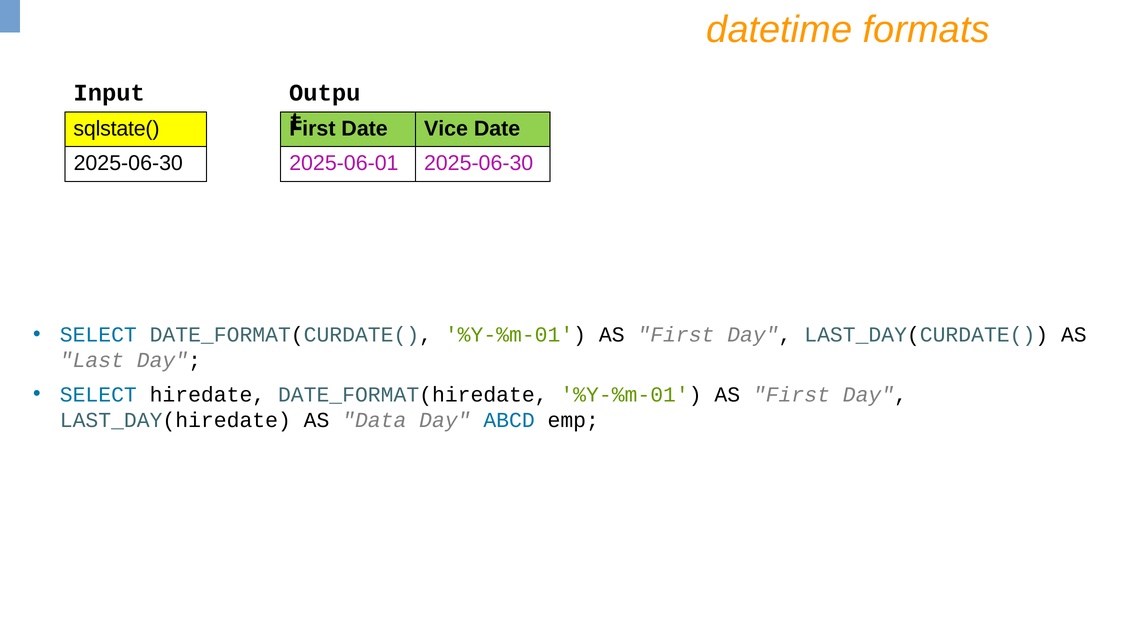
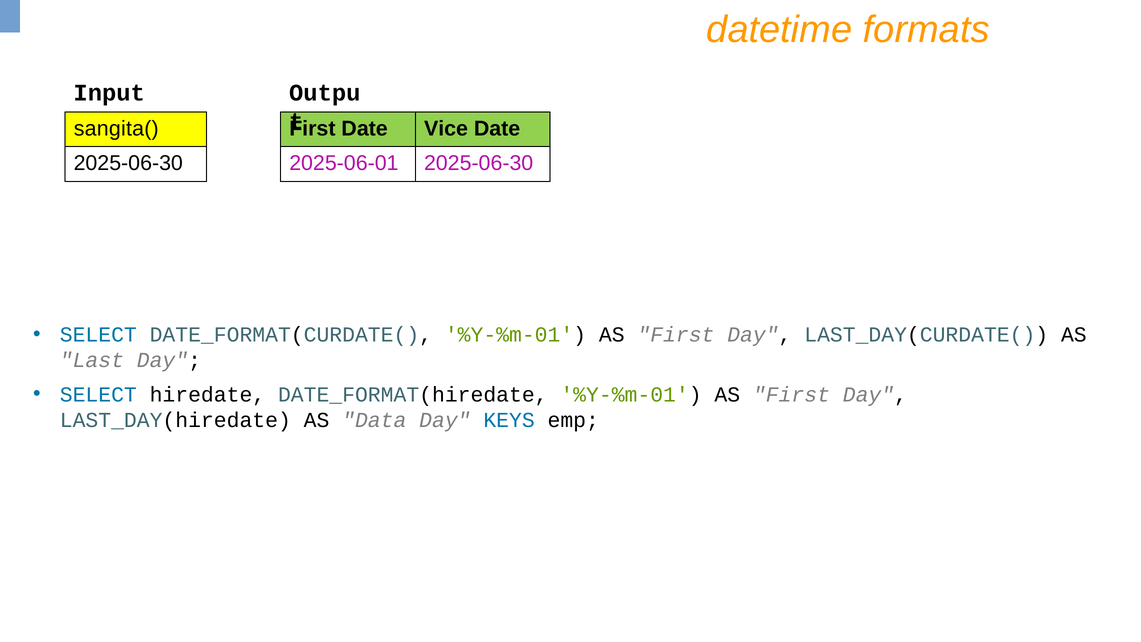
sqlstate(: sqlstate( -> sangita( (116, 129)
ABCD: ABCD -> KEYS (509, 420)
